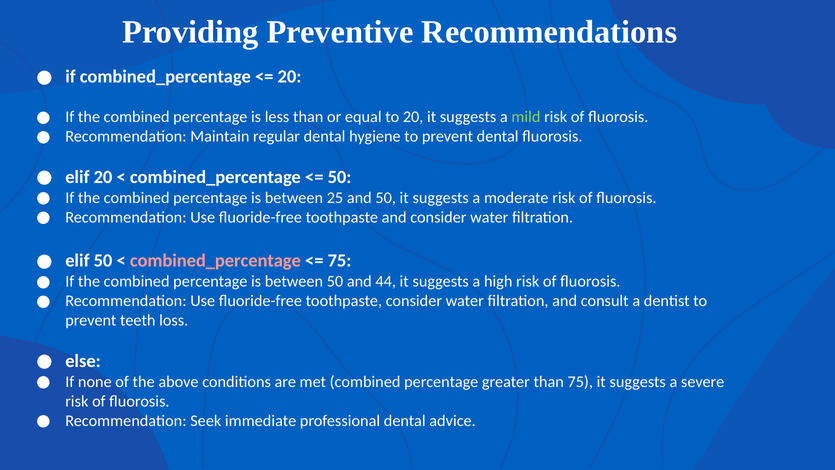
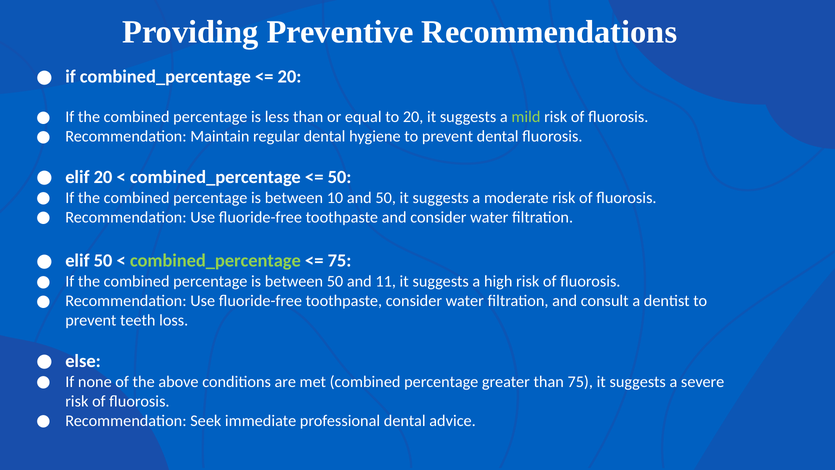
25: 25 -> 10 (335, 198)
combined_percentage colour: pink -> light green (215, 261)
44: 44 -> 11 (386, 281)
